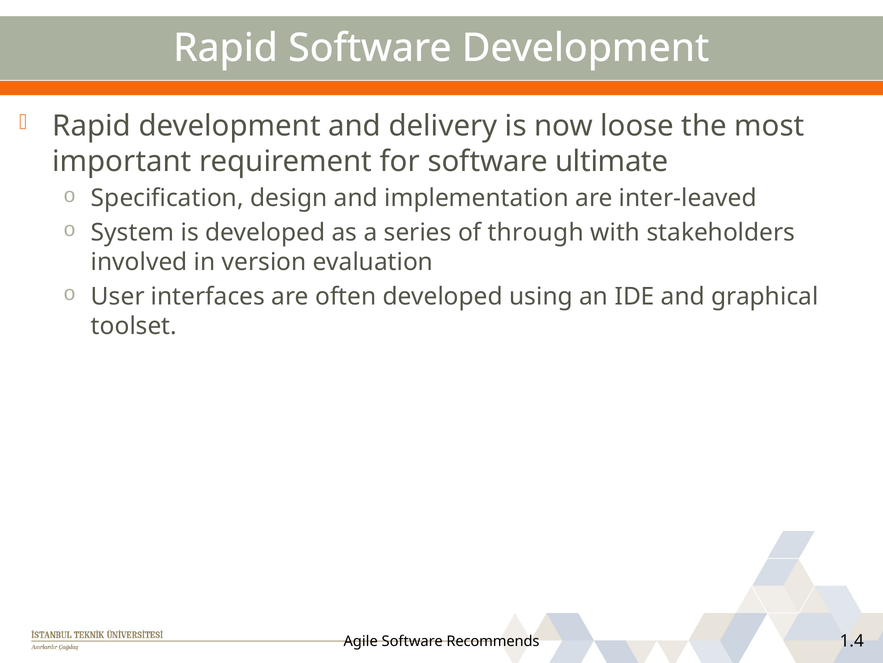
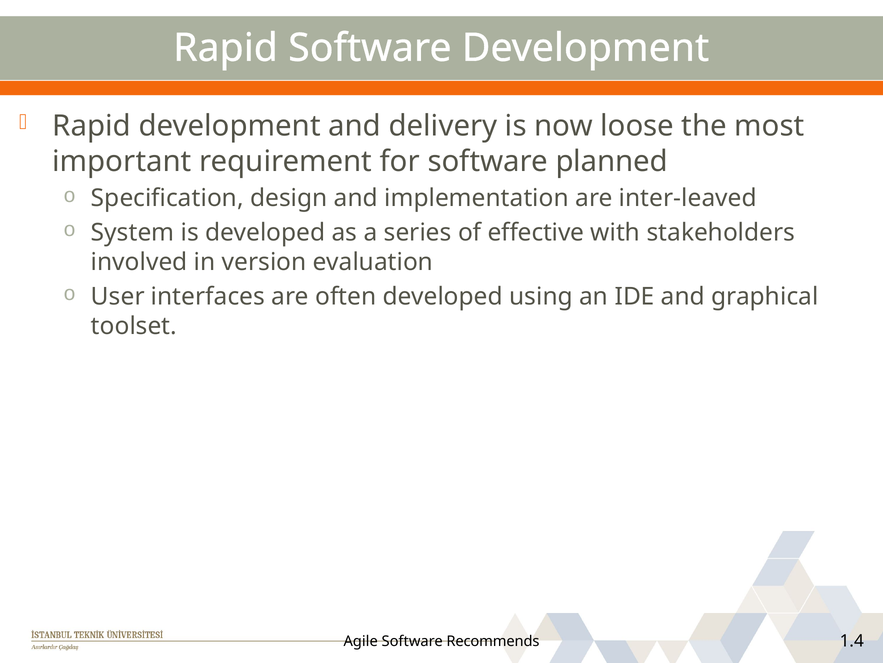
ultimate: ultimate -> planned (612, 161)
through: through -> effective (536, 232)
